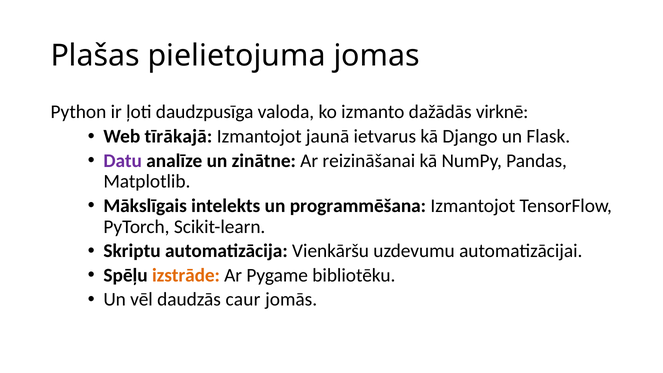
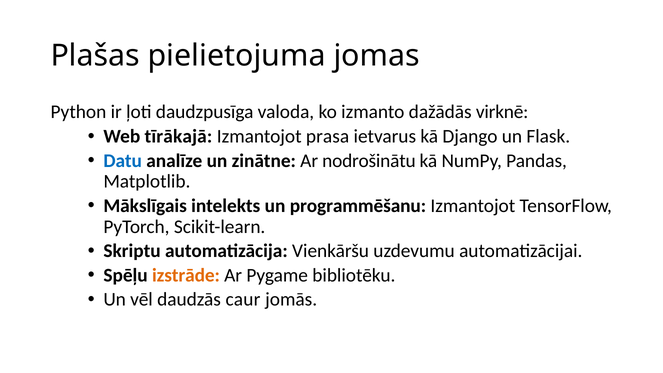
jaunā: jaunā -> prasa (328, 136)
Datu colour: purple -> blue (123, 161)
reizināšanai: reizināšanai -> nodrošinātu (369, 161)
programmēšana: programmēšana -> programmēšanu (358, 206)
